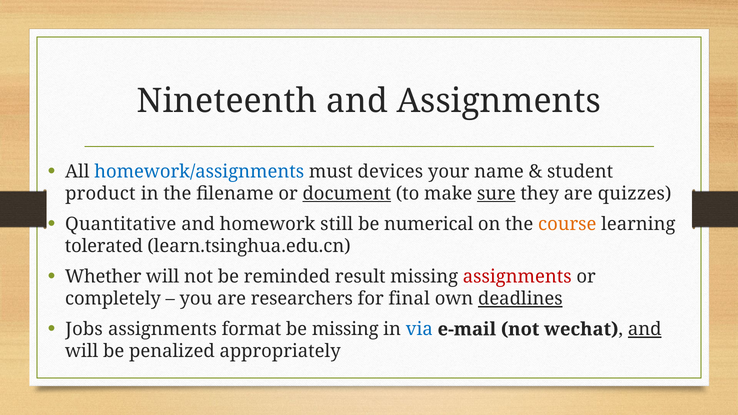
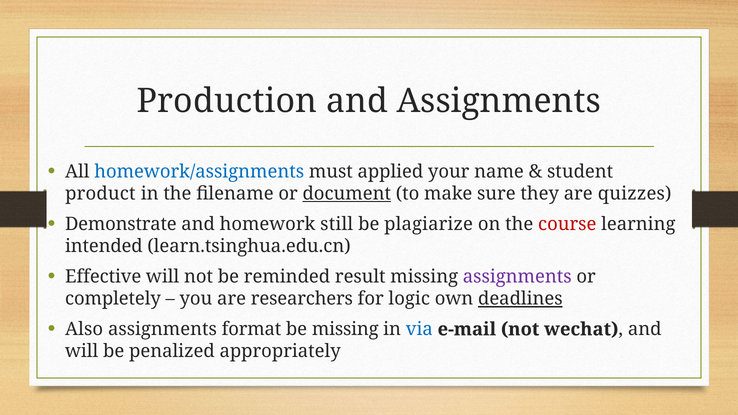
Nineteenth: Nineteenth -> Production (227, 101)
devices: devices -> applied (390, 172)
sure underline: present -> none (496, 194)
Quantitative: Quantitative -> Demonstrate (121, 224)
numerical: numerical -> plagiarize (429, 224)
course colour: orange -> red (567, 224)
tolerated: tolerated -> intended (104, 246)
Whether: Whether -> Effective (103, 277)
assignments colour: red -> purple (517, 277)
final: final -> logic (409, 299)
Jobs: Jobs -> Also (84, 329)
and underline: present -> none (645, 329)
